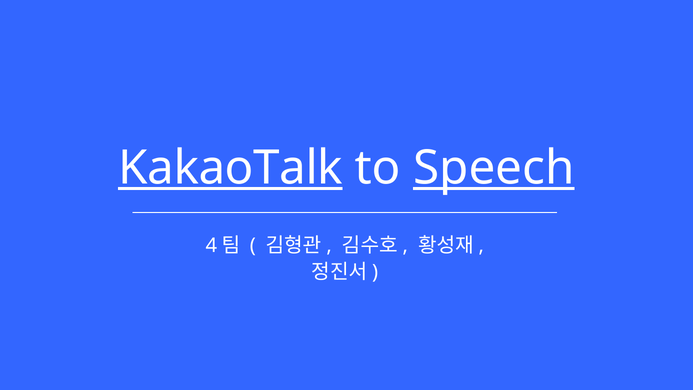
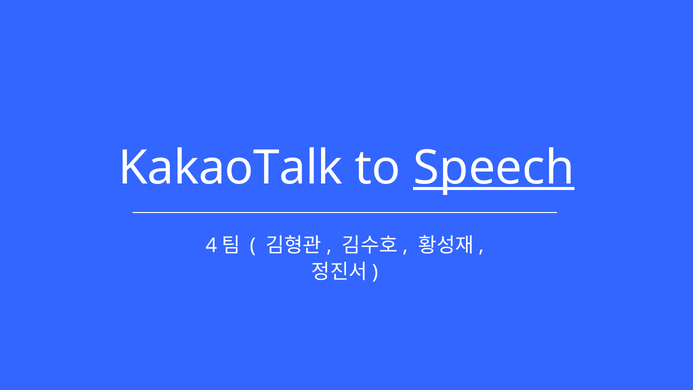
KakaoTalk underline: present -> none (230, 168)
